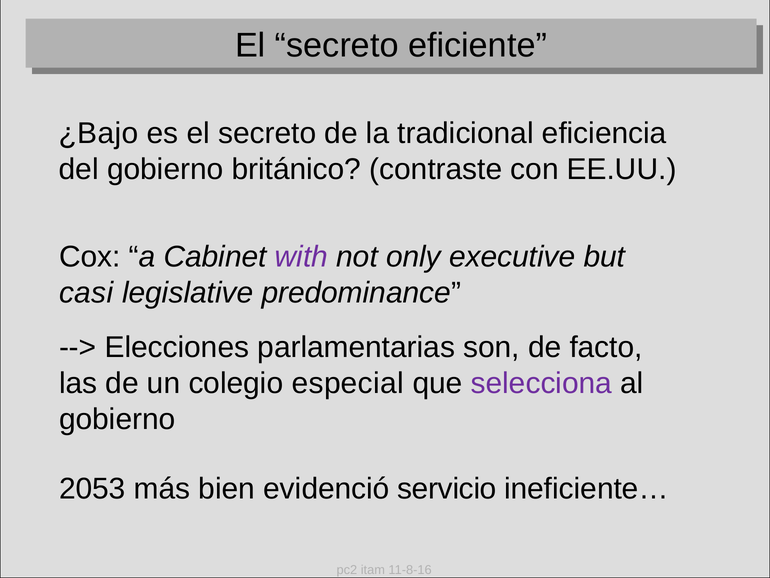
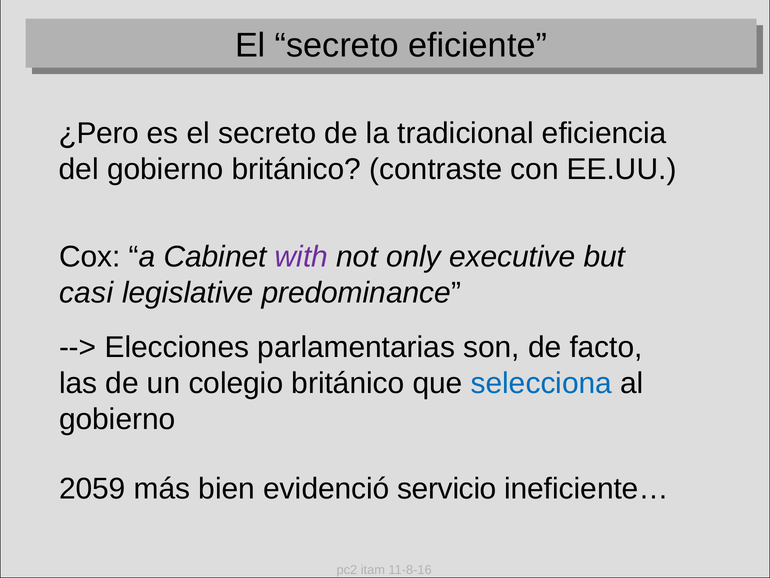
¿Bajo: ¿Bajo -> ¿Pero (99, 133)
colegio especial: especial -> británico (348, 383)
selecciona colour: purple -> blue (541, 383)
2053: 2053 -> 2059 (92, 489)
